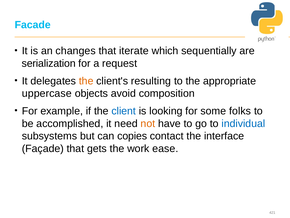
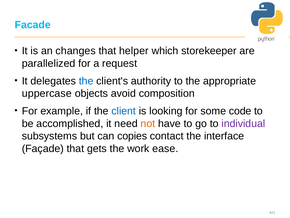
iterate: iterate -> helper (134, 51)
sequentially: sequentially -> storekeeper (209, 51)
serialization: serialization -> parallelized (49, 63)
the colour: orange -> blue (86, 81)
resulting: resulting -> authority (151, 81)
folks: folks -> code (240, 111)
individual colour: blue -> purple (243, 123)
